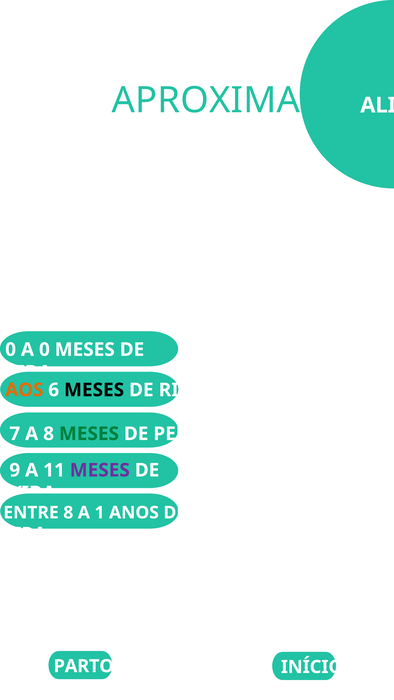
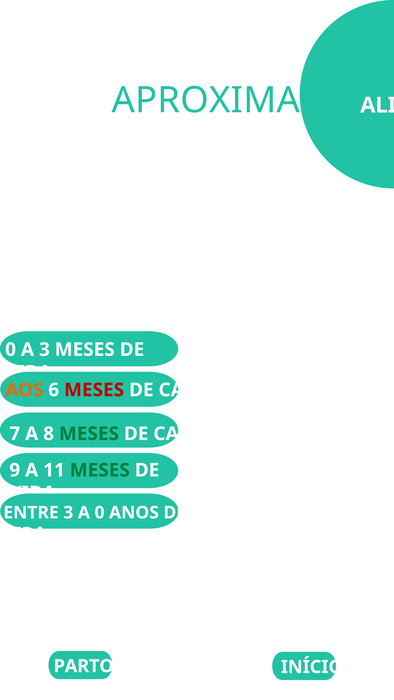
A 0: 0 -> 3 (44, 350)
MESES colour: black -> red (94, 390)
RICA: RICA -> CAFÉ (182, 390)
PELA: PELA -> CAFÉ (177, 434)
MESES colour: purple -> green (100, 471)
ENTRE 8: 8 -> 3 (68, 513)
A 1: 1 -> 0 (100, 513)
